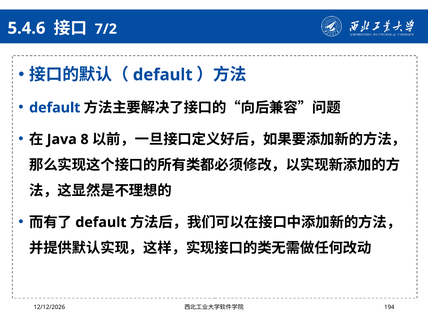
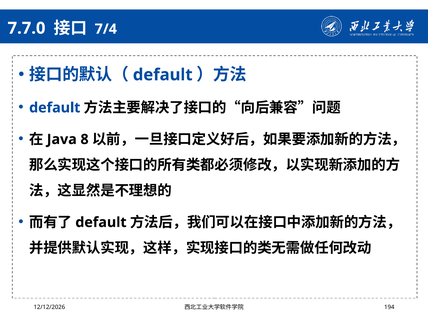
5.4.6: 5.4.6 -> 7.7.0 (27, 28)
7/2: 7/2 -> 7/4 (106, 29)
